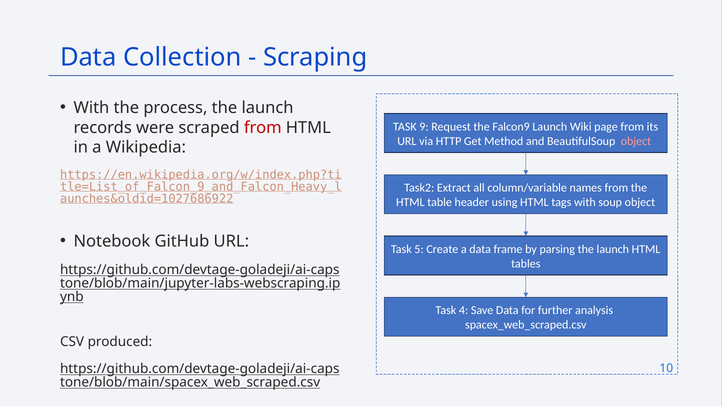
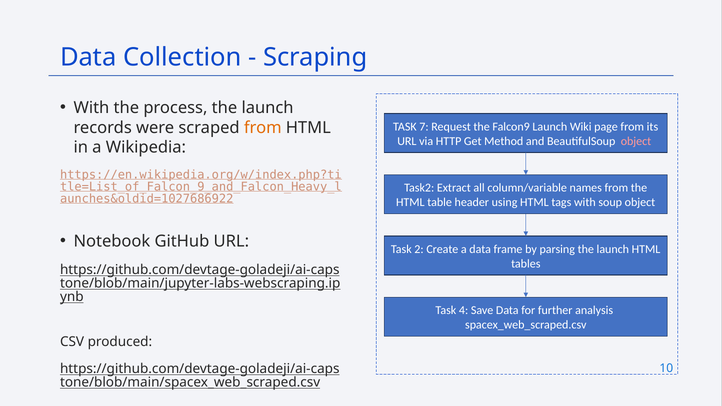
9: 9 -> 7 (424, 127)
from colour: red -> orange (263, 128)
5: 5 -> 2 (419, 249)
